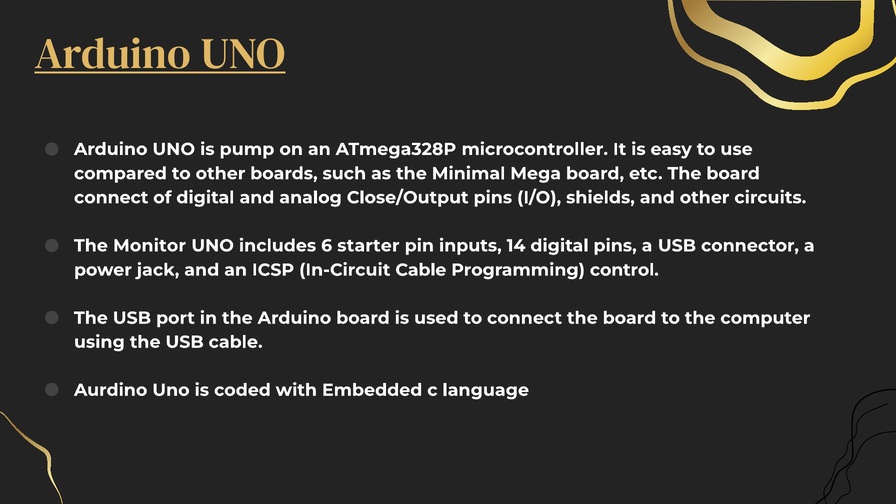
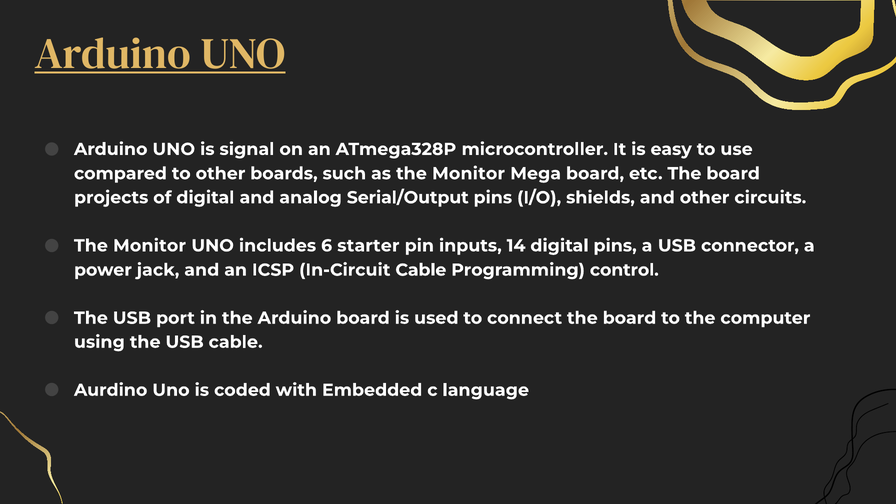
pump: pump -> signal (247, 149)
as the Minimal: Minimal -> Monitor (469, 174)
connect: connect -> projects (111, 198)
Close/Output: Close/Output -> Serial/Output (408, 198)
